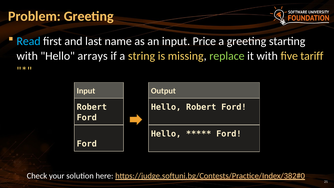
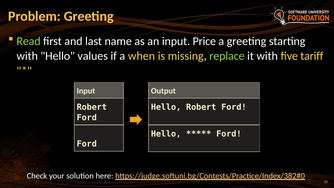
Read colour: light blue -> light green (29, 41)
arrays: arrays -> values (93, 56)
string: string -> when (141, 56)
